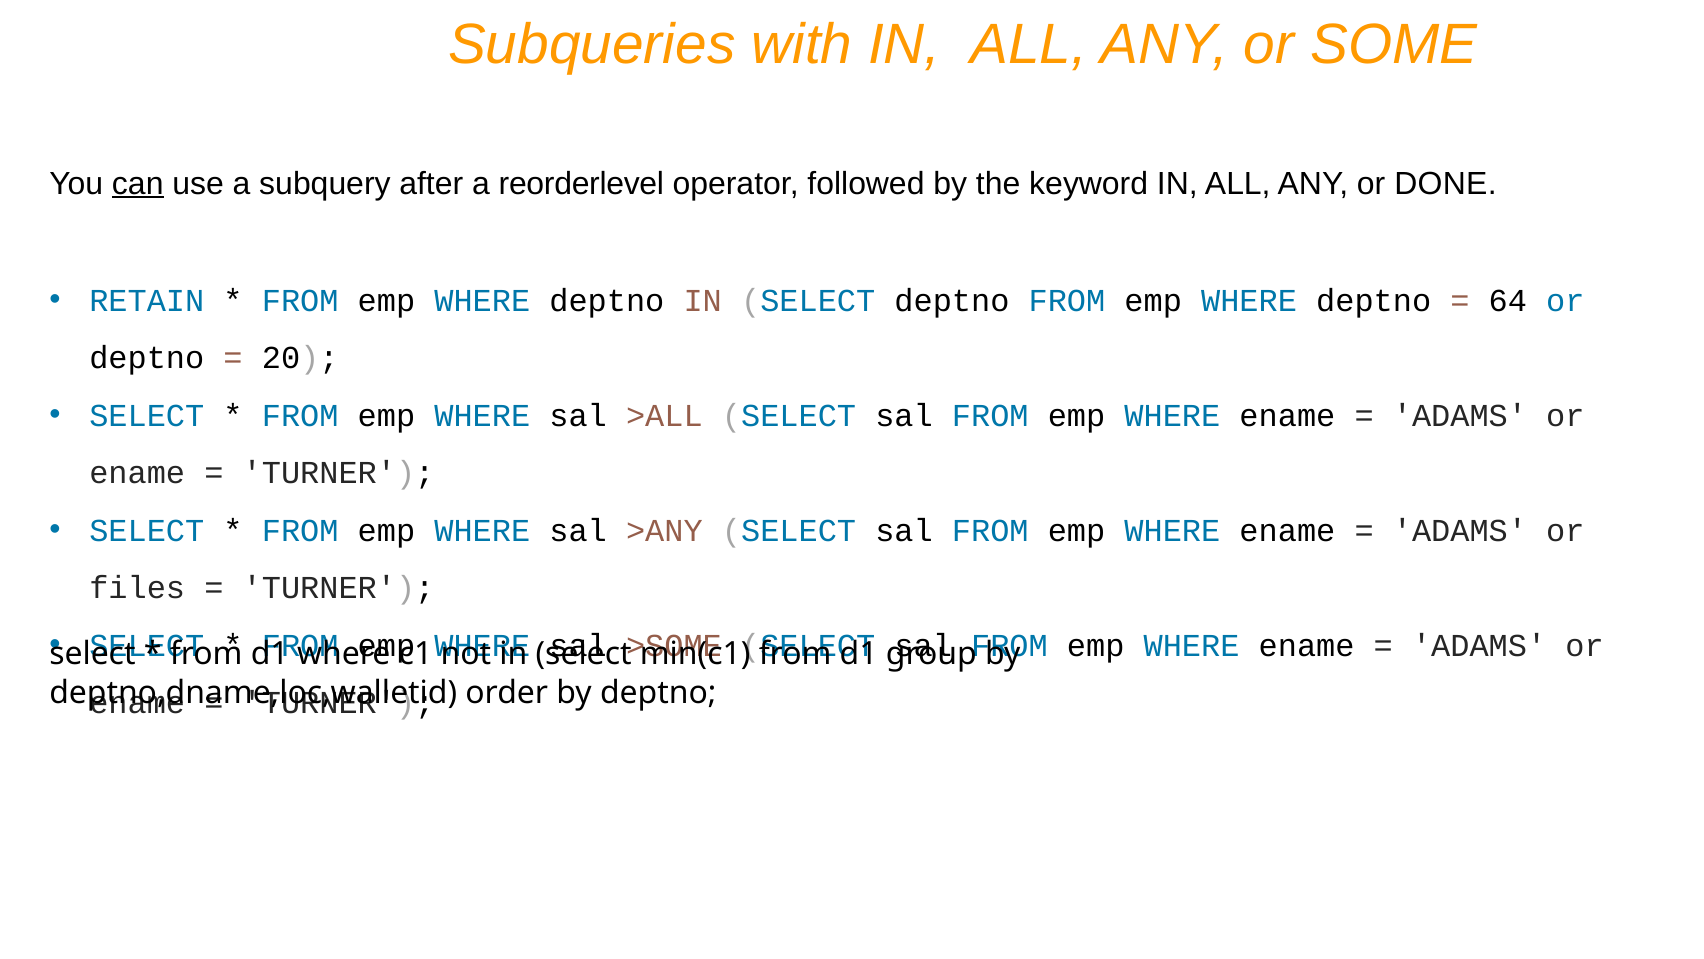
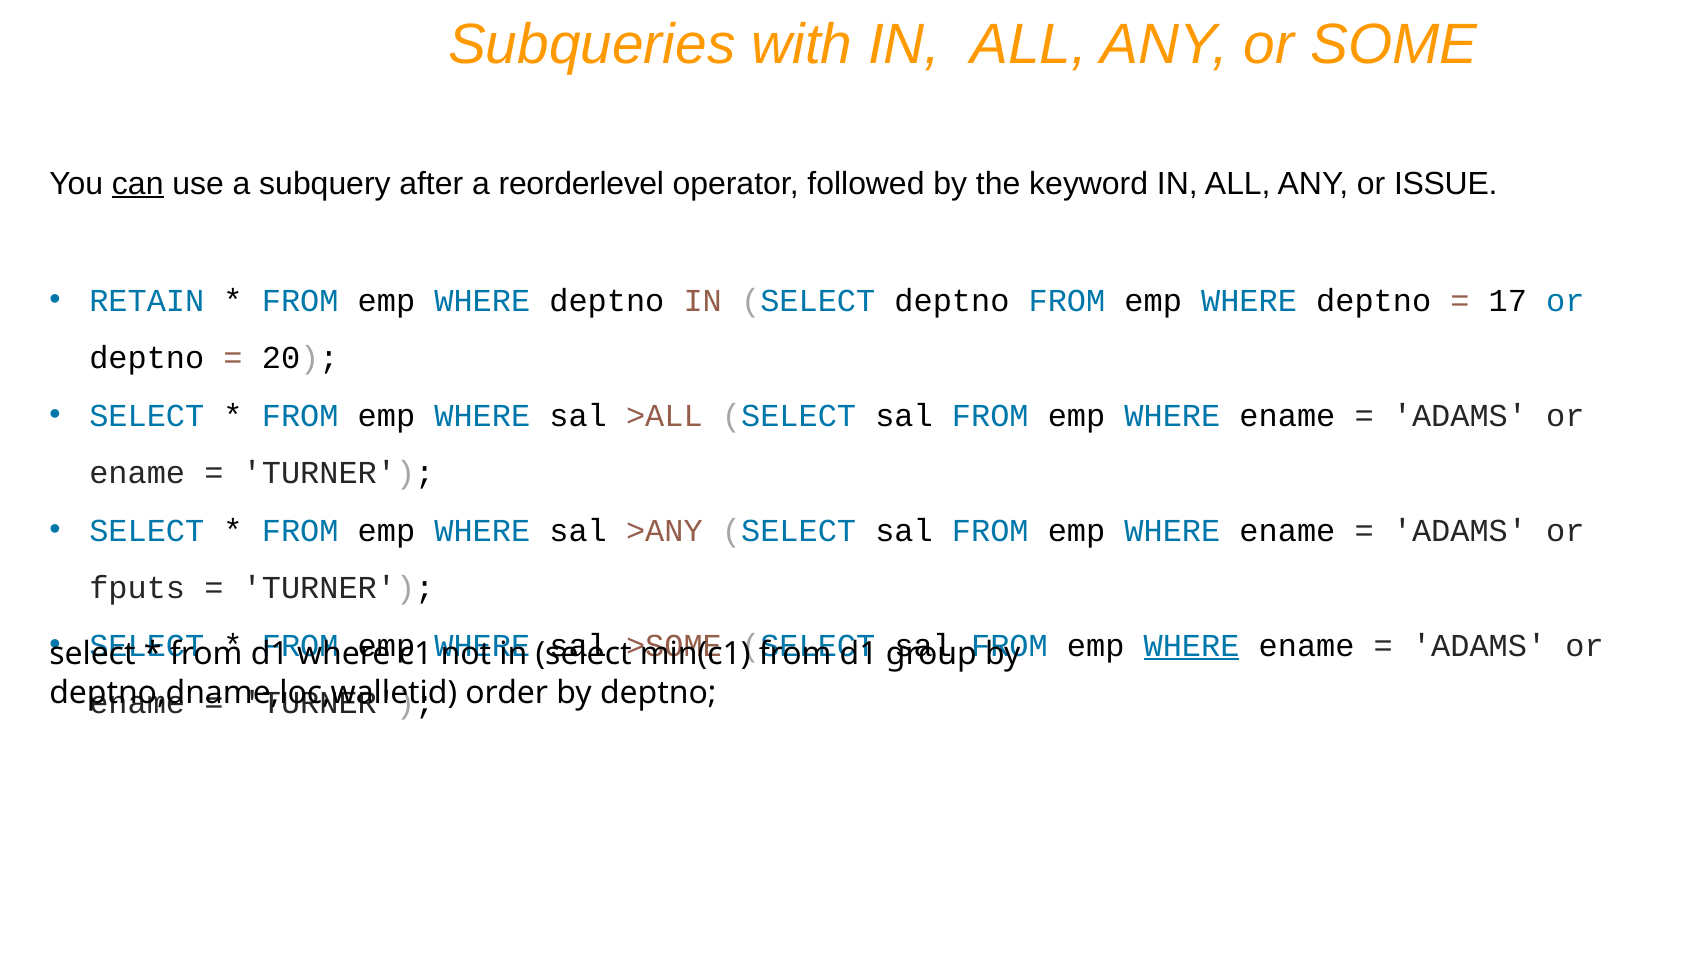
DONE: DONE -> ISSUE (1446, 184)
64: 64 -> 17 (1508, 300)
files: files -> fputs (137, 588)
WHERE underline: none -> present (1192, 645)
